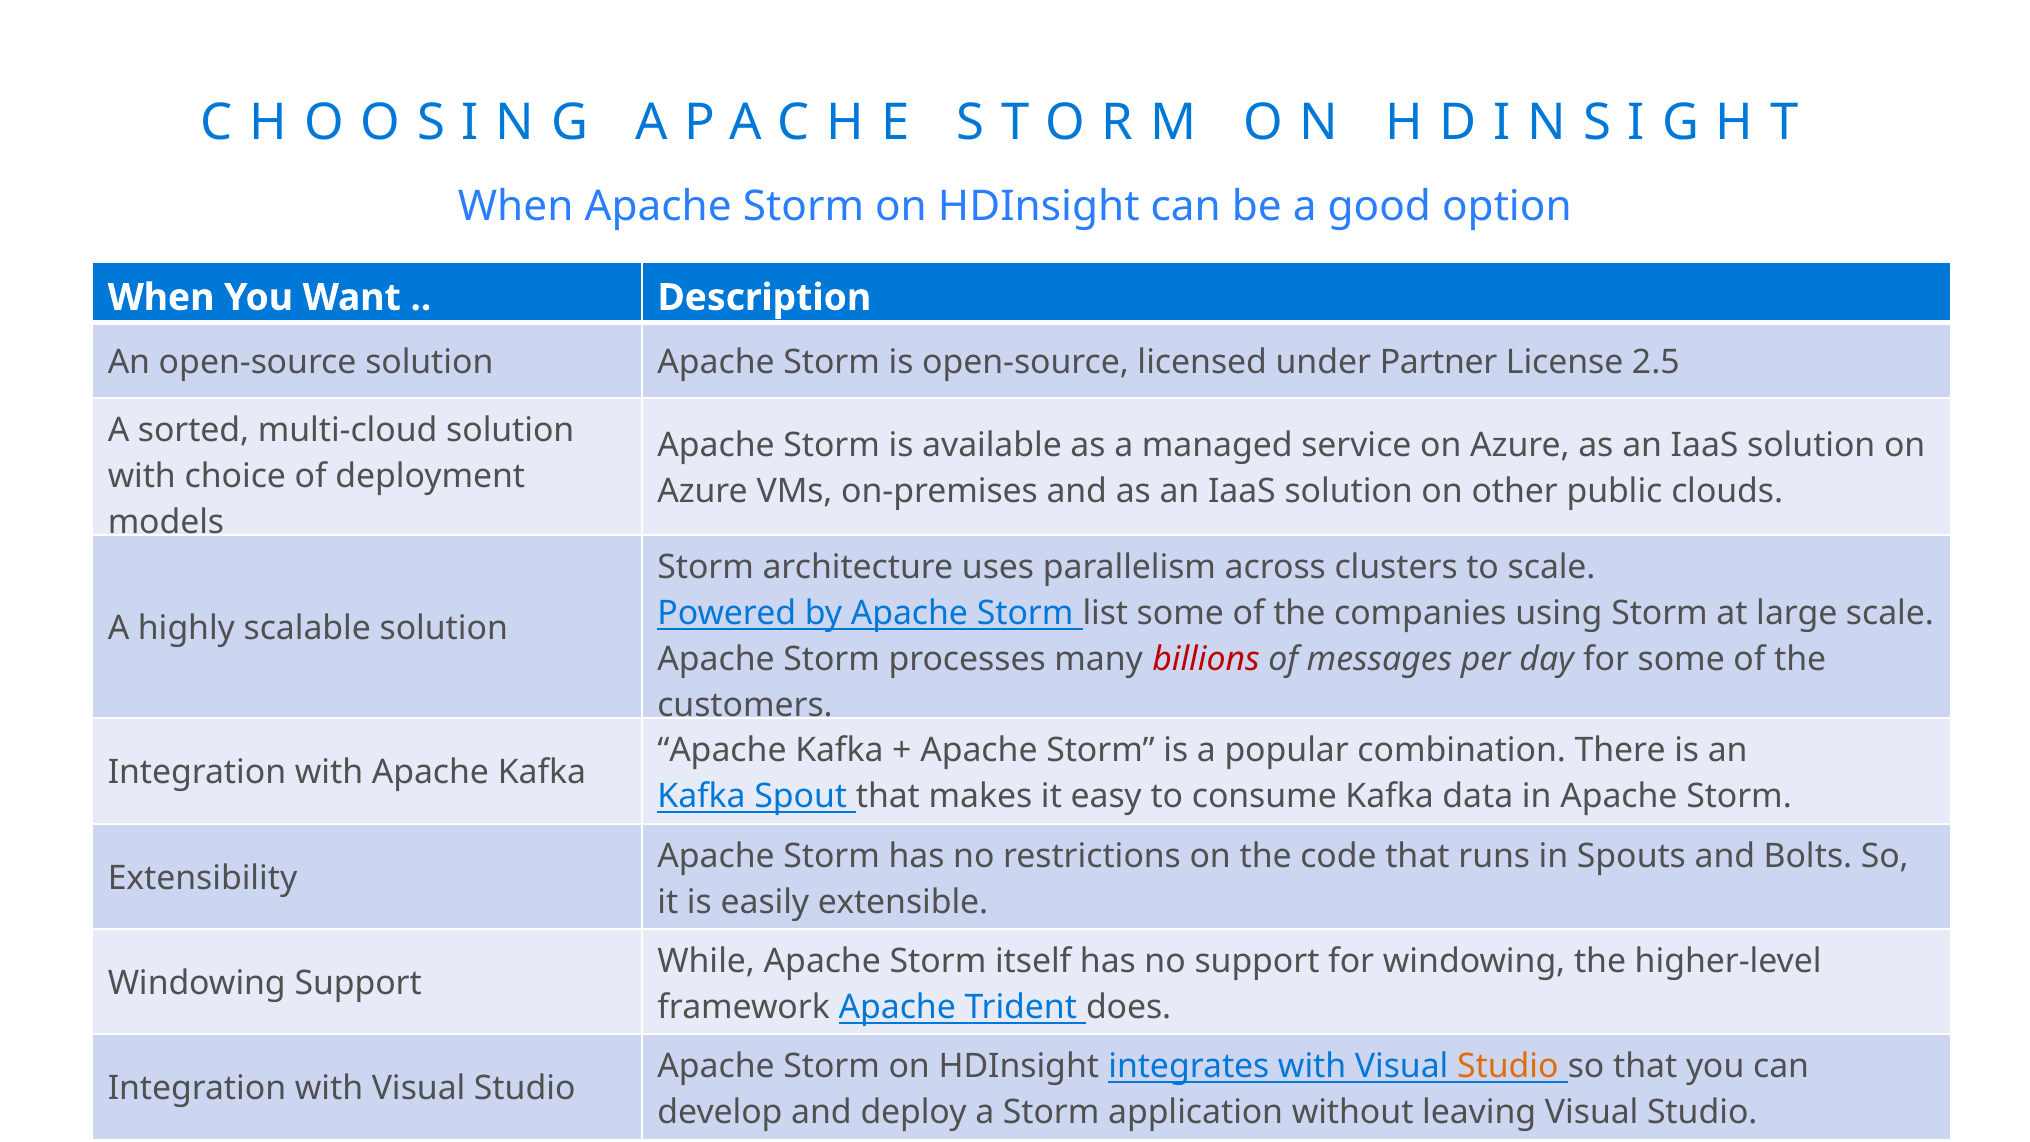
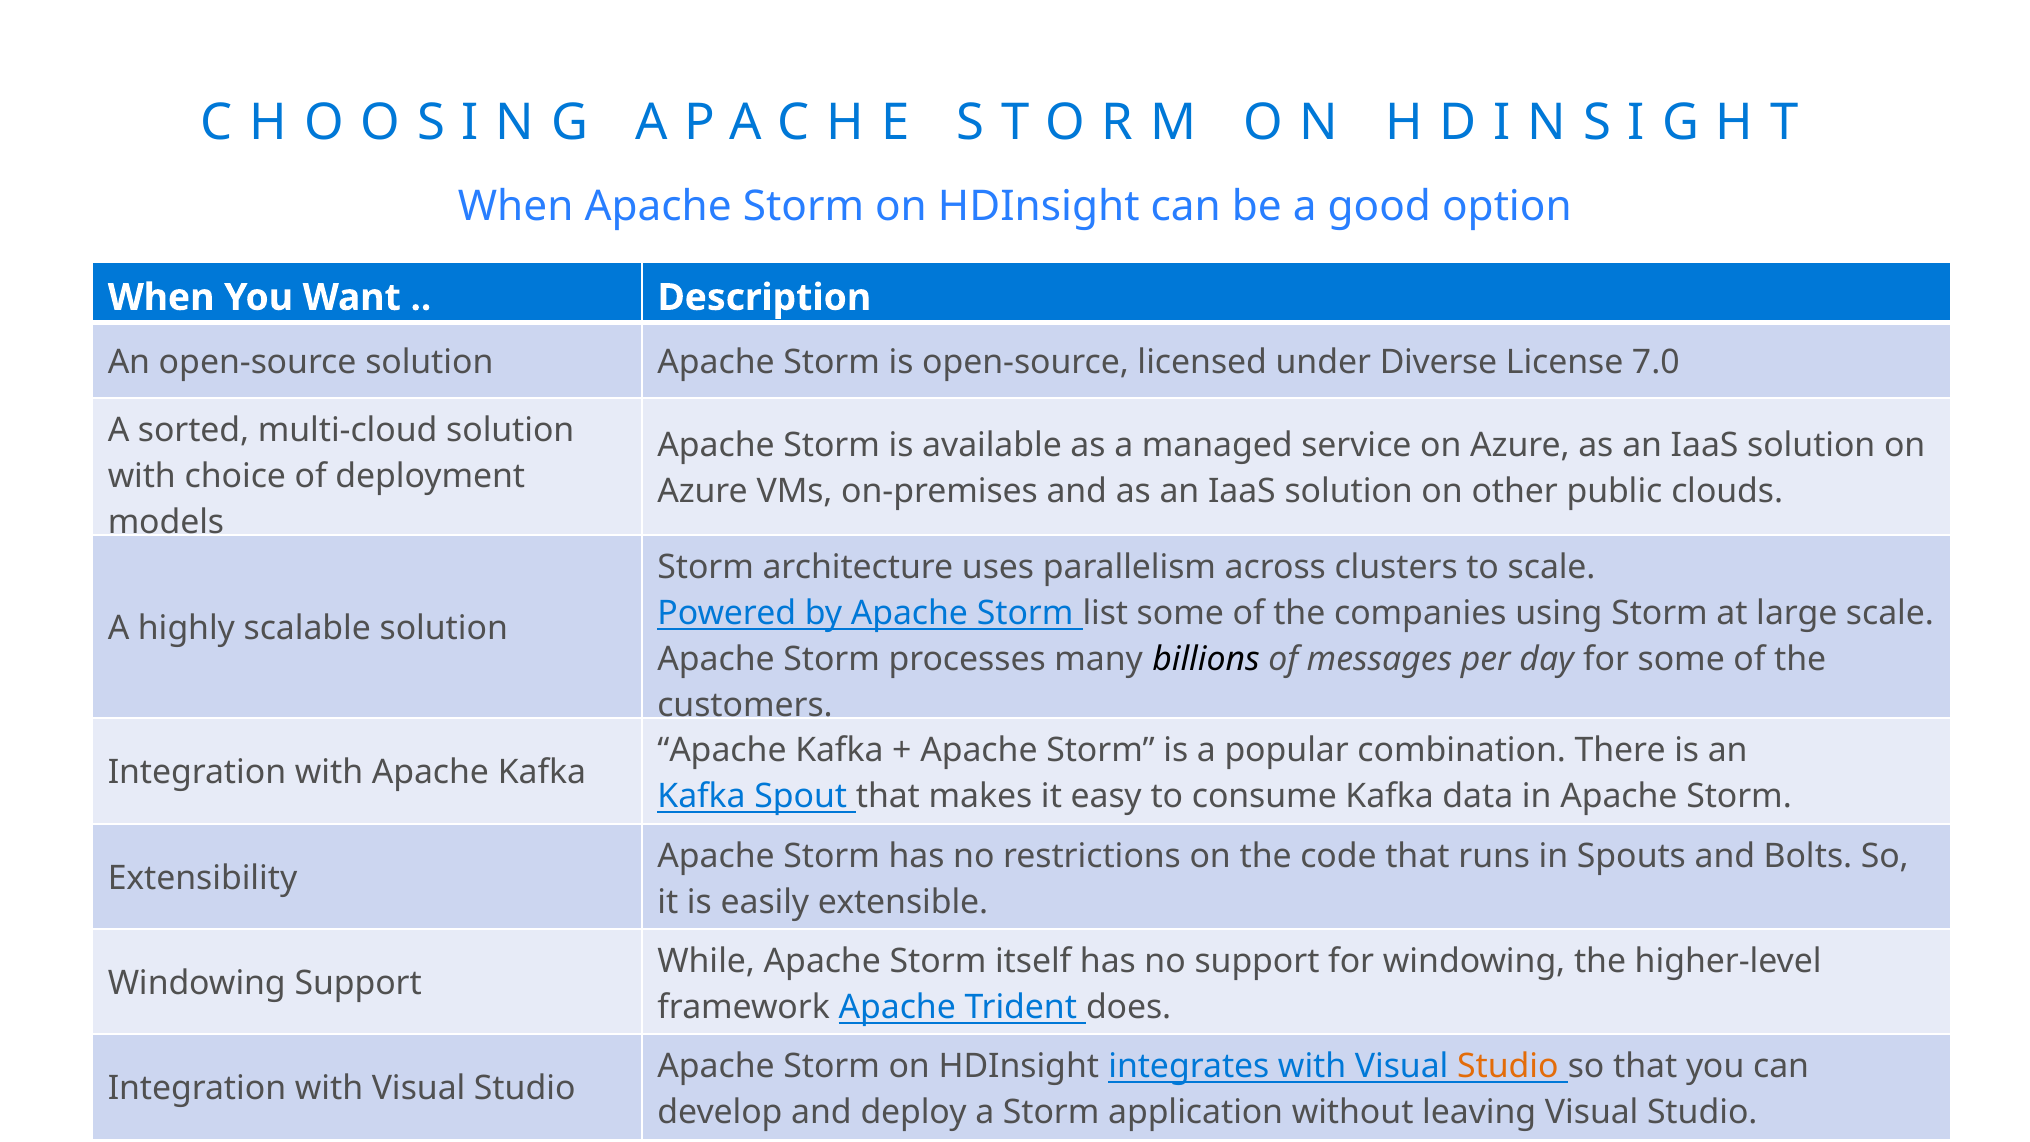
Partner: Partner -> Diverse (1439, 362)
2.5: 2.5 -> 7.0 (1656, 362)
billions colour: red -> black (1206, 660)
